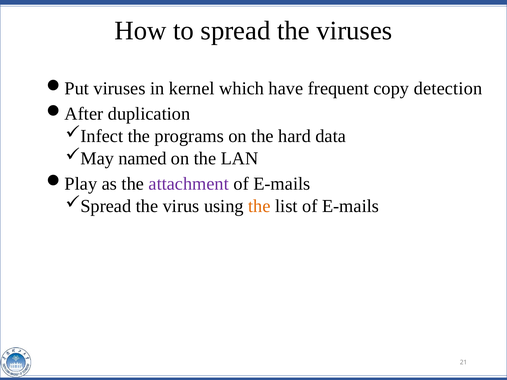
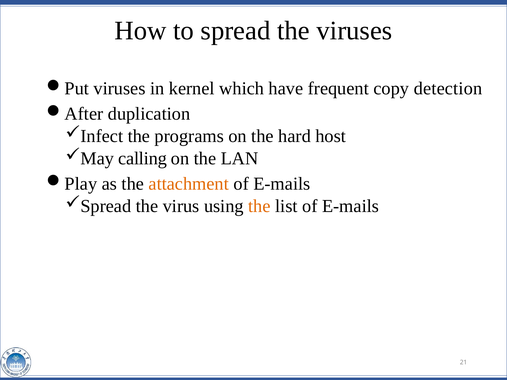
data: data -> host (331, 136)
named: named -> calling (143, 159)
attachment colour: purple -> orange (189, 184)
